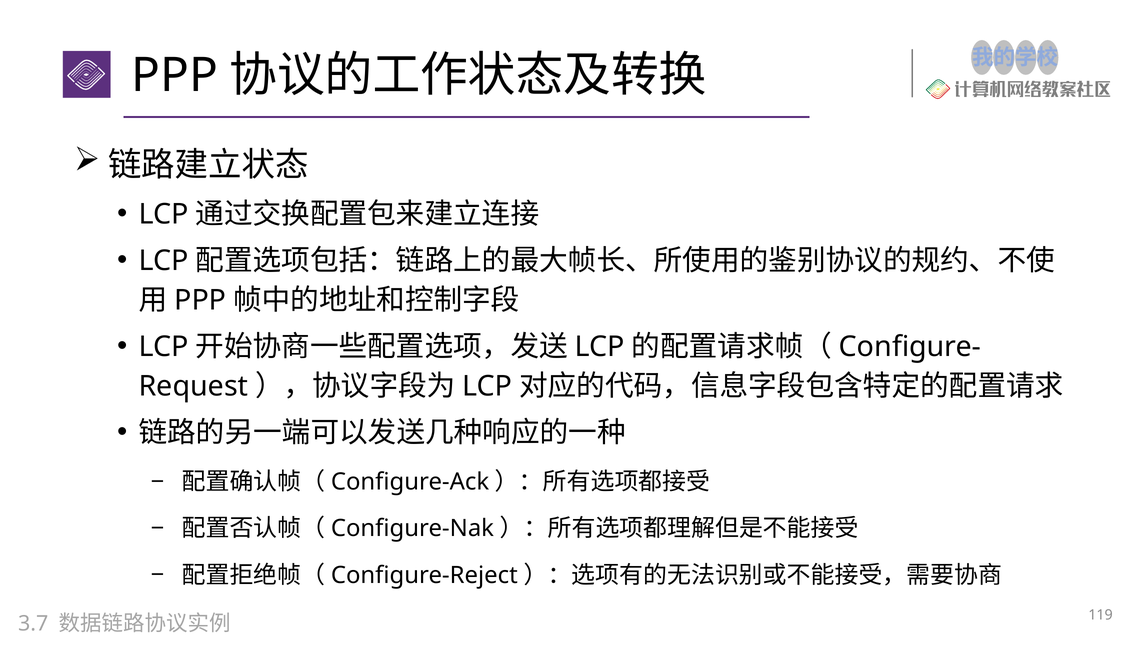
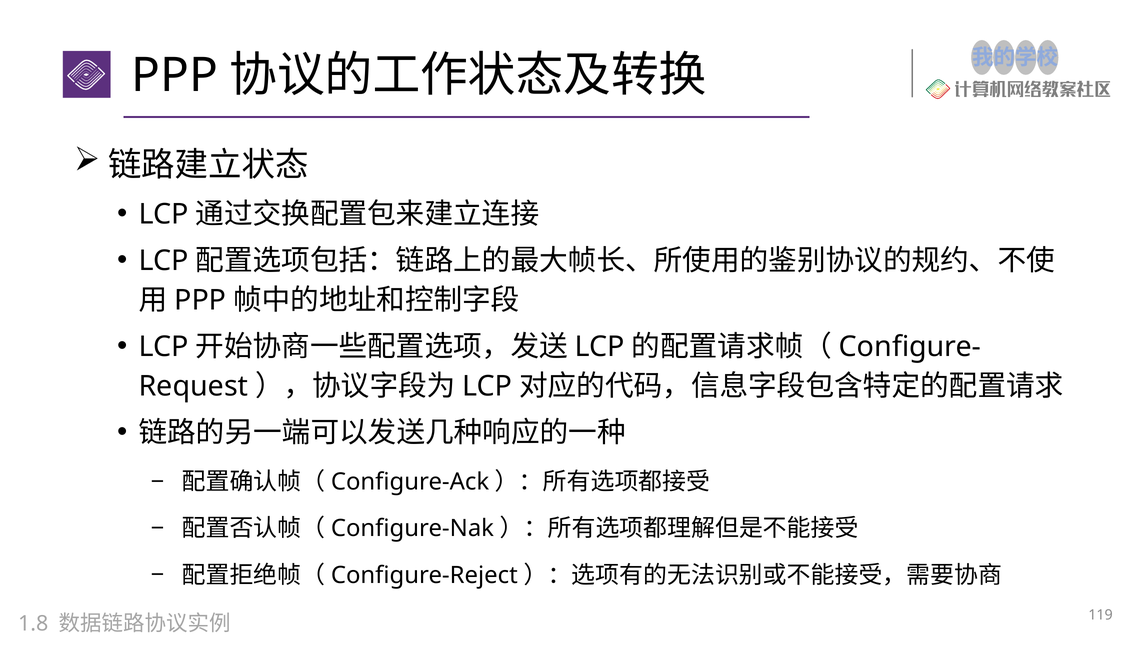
3.7: 3.7 -> 1.8 (33, 623)
